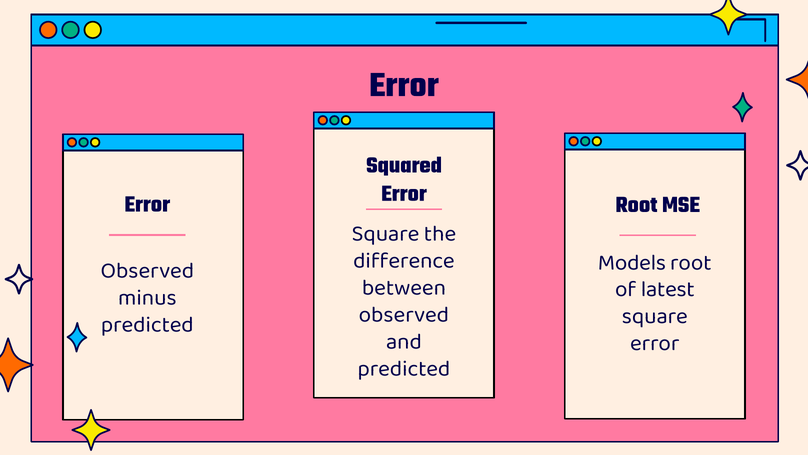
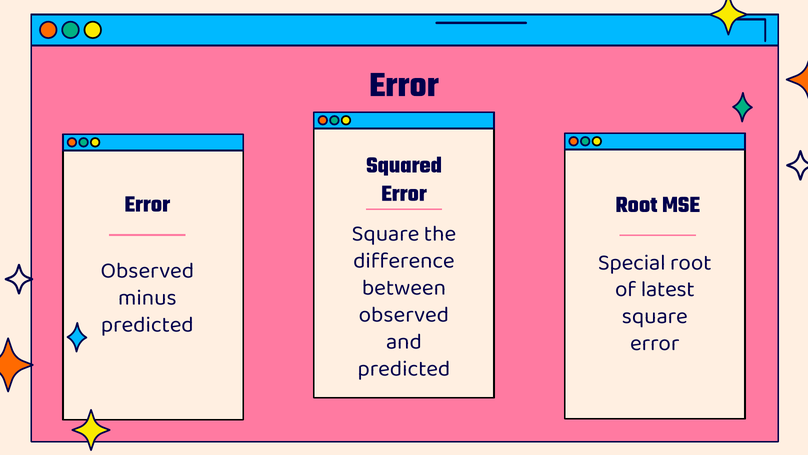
Models: Models -> Special (632, 262)
